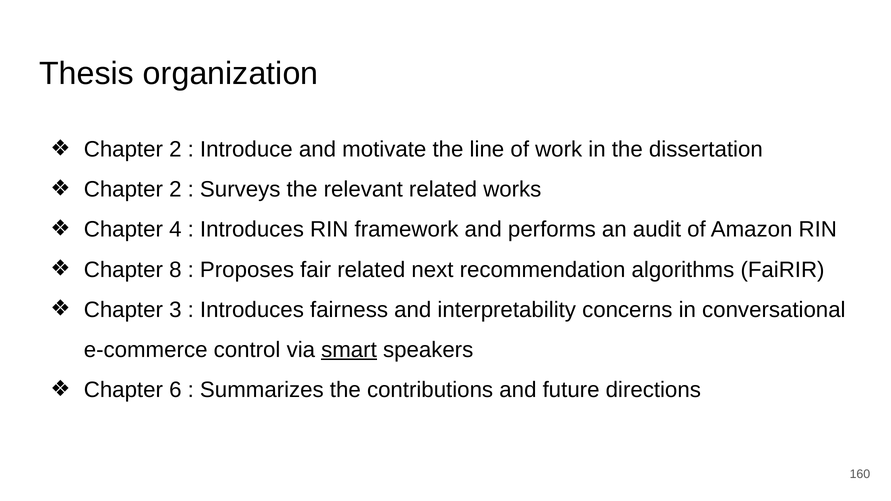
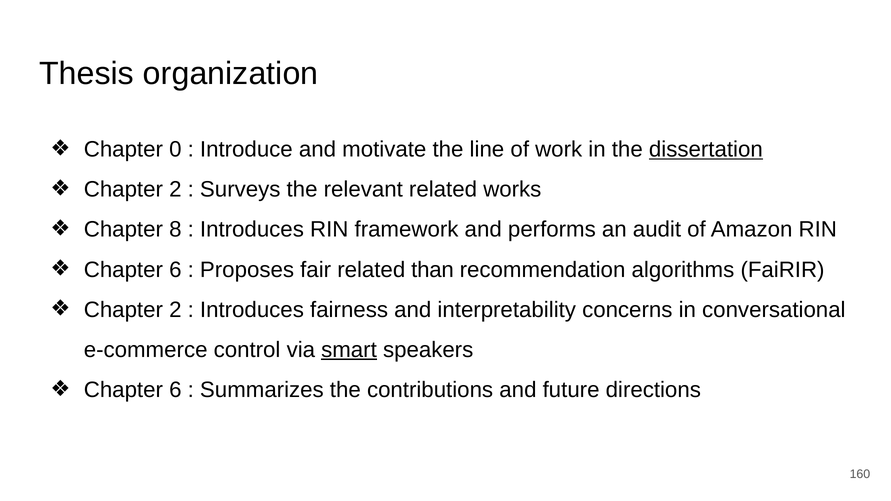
2: 2 -> 0 (175, 149)
dissertation underline: none -> present (706, 149)
4: 4 -> 8 (175, 230)
8: 8 -> 6 (175, 270)
next: next -> than (433, 270)
3: 3 -> 2 (175, 310)
